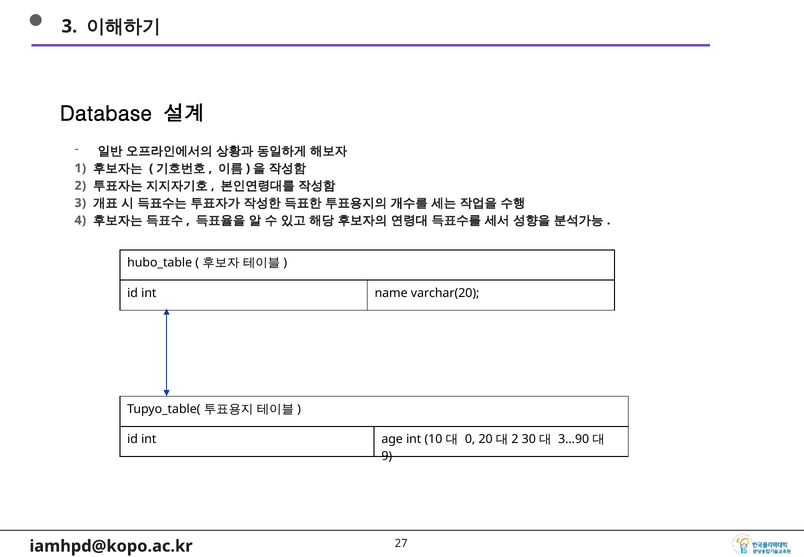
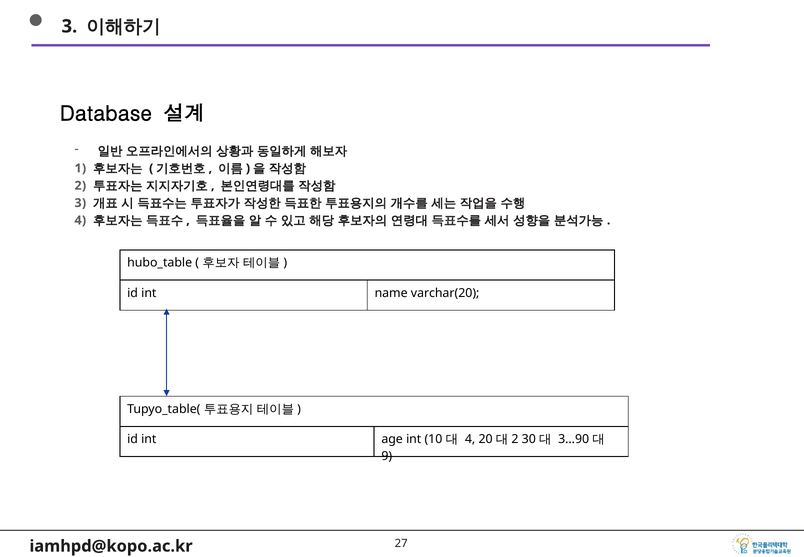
0: 0 -> 4 (470, 439)
